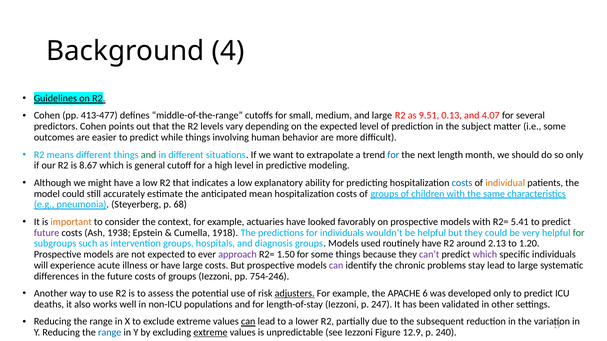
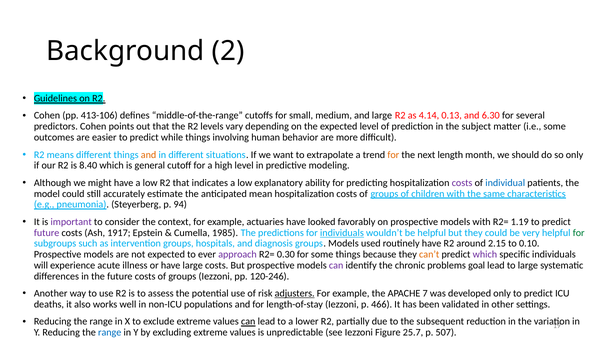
4: 4 -> 2 (228, 51)
413-477: 413-477 -> 413-106 (99, 116)
9.51: 9.51 -> 4.14 (429, 116)
4.07: 4.07 -> 6.30 (491, 116)
and colour: green -> orange (149, 155)
for colour: blue -> orange (393, 155)
8.67: 8.67 -> 8.40 (88, 166)
costs colour: blue -> purple (462, 183)
individual colour: orange -> blue (505, 183)
68: 68 -> 94 (180, 205)
important colour: orange -> purple (71, 222)
5.41: 5.41 -> 1.19 (520, 222)
1938: 1938 -> 1917 (119, 233)
1918: 1918 -> 1985 (225, 233)
individuals underline: none -> present (342, 233)
2.13: 2.13 -> 2.15 (497, 244)
1.20: 1.20 -> 0.10 (529, 244)
1.50: 1.50 -> 0.30 (286, 255)
can’t colour: purple -> orange (429, 255)
stay: stay -> goal (477, 266)
754-246: 754-246 -> 120-246 (270, 277)
6: 6 -> 7 (425, 294)
247: 247 -> 466 (382, 305)
extreme underline: present -> none (211, 333)
12.9: 12.9 -> 25.7 (413, 333)
240: 240 -> 507 (446, 333)
